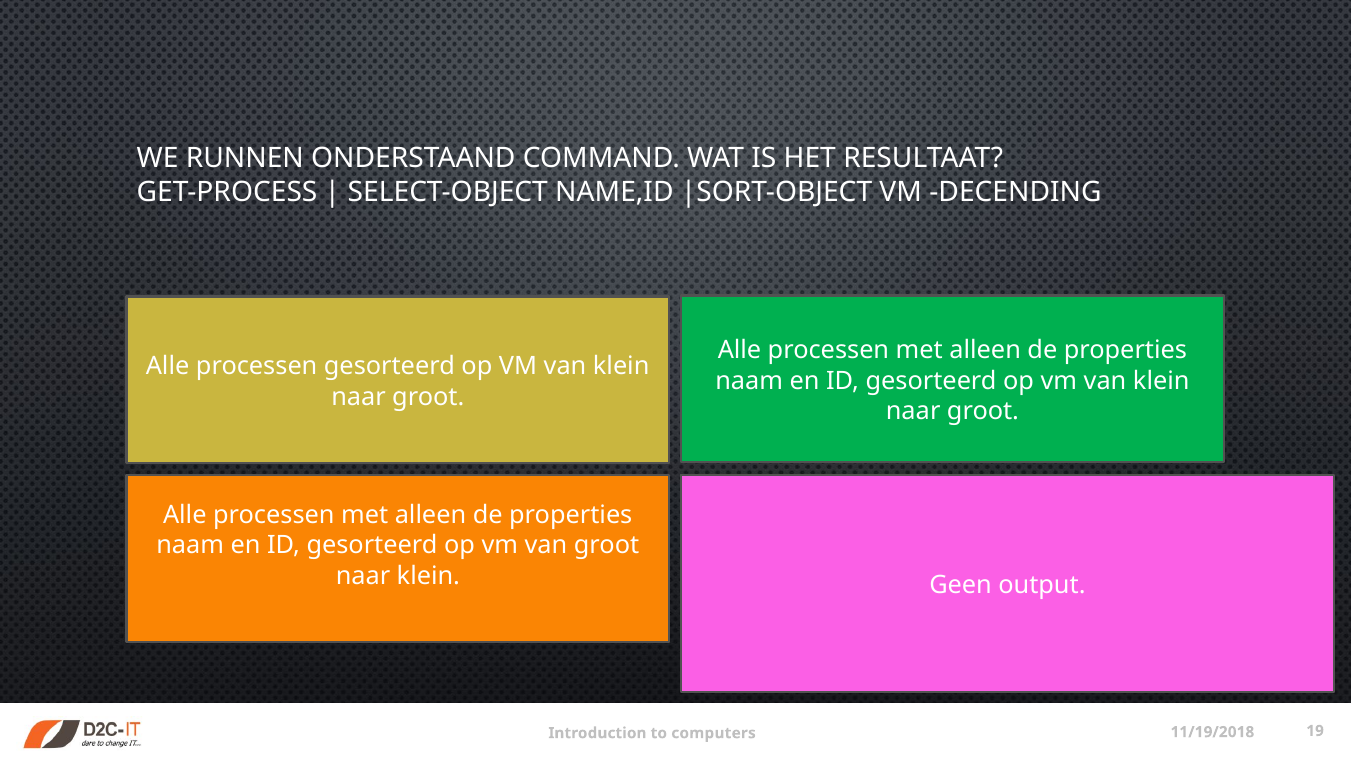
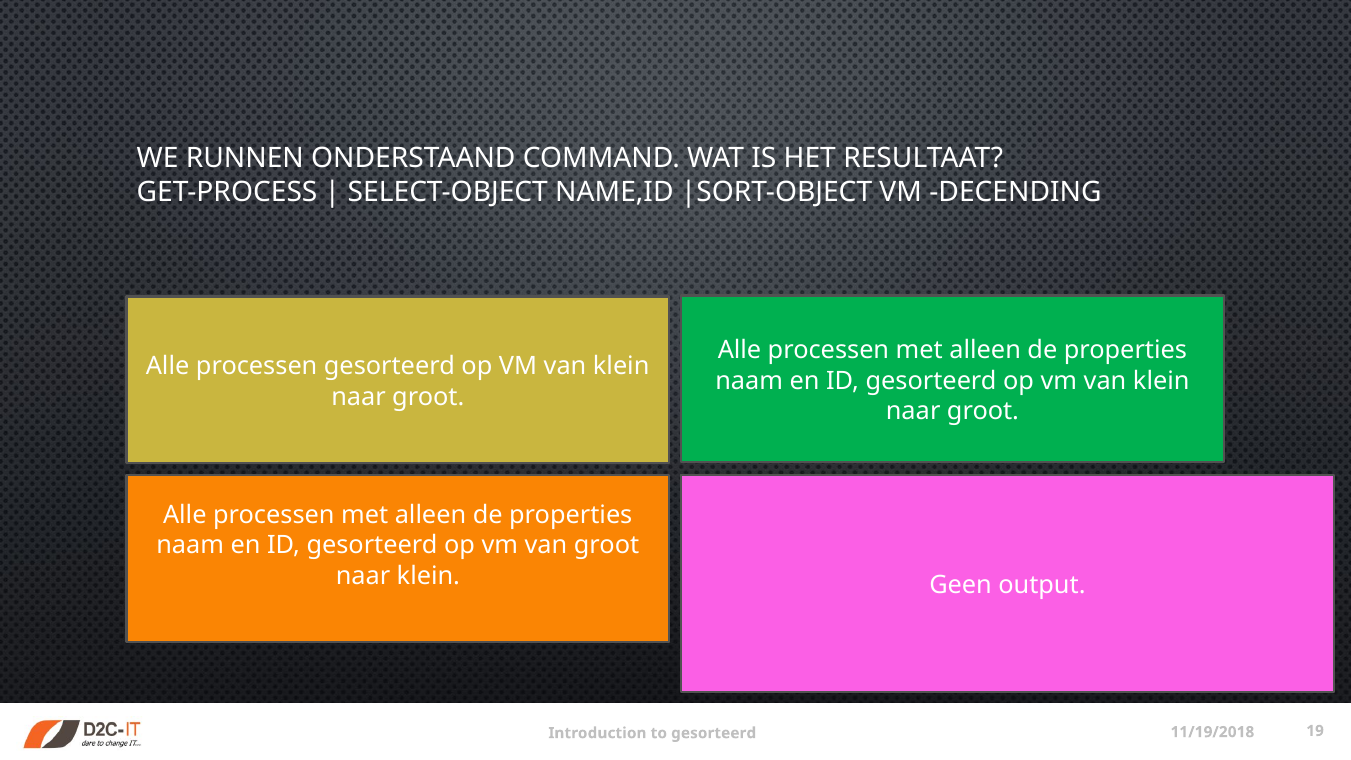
to computers: computers -> gesorteerd (714, 733)
